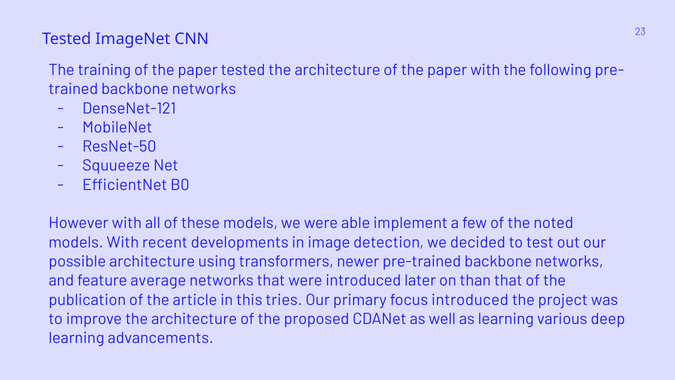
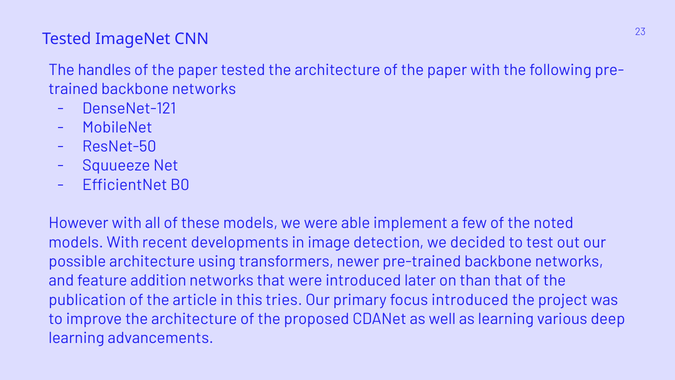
training: training -> handles (104, 70)
average: average -> addition (158, 280)
